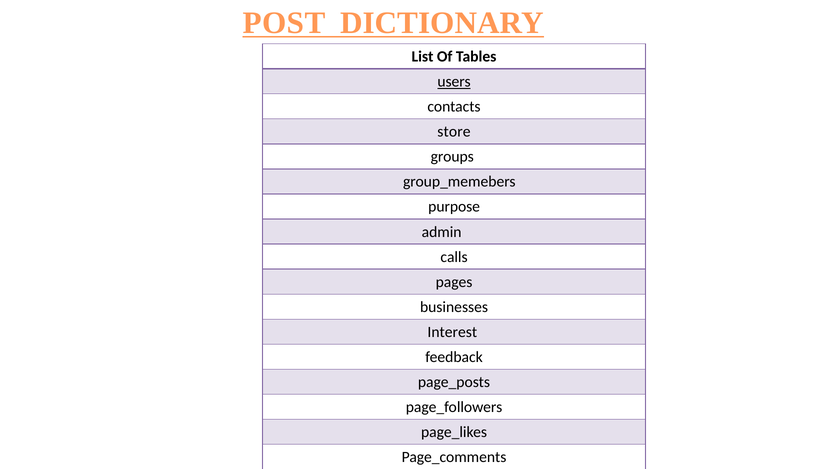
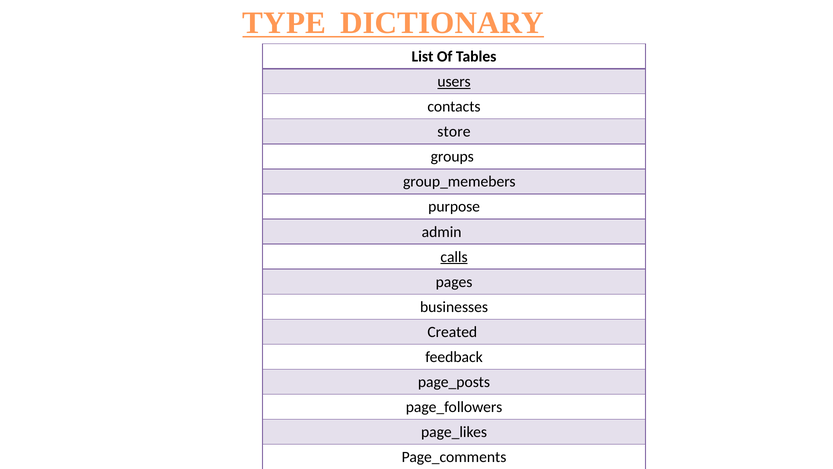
POST: POST -> TYPE (284, 23)
calls underline: none -> present (454, 257)
Interest: Interest -> Created (452, 332)
